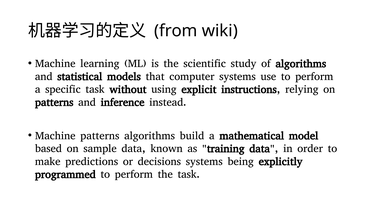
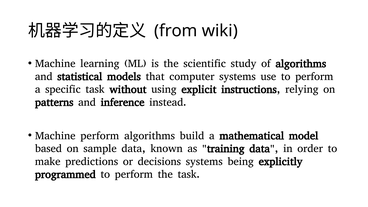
Machine patterns: patterns -> perform (100, 136)
